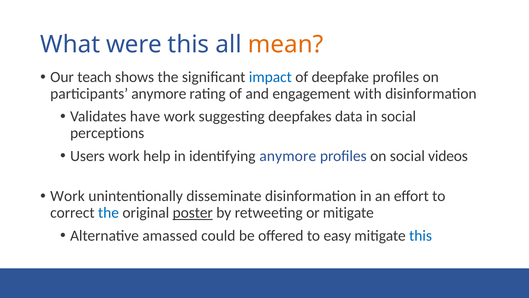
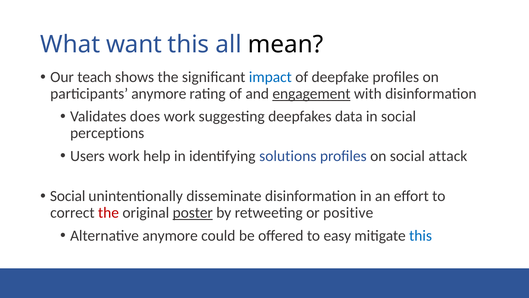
were: were -> want (134, 44)
mean colour: orange -> black (286, 44)
engagement underline: none -> present (311, 94)
have: have -> does (145, 116)
identifying anymore: anymore -> solutions (288, 156)
videos: videos -> attack (448, 156)
Work: Work -> Social (68, 196)
the colour: blue -> red (109, 213)
or mitigate: mitigate -> positive (348, 213)
Alternative amassed: amassed -> anymore (170, 235)
